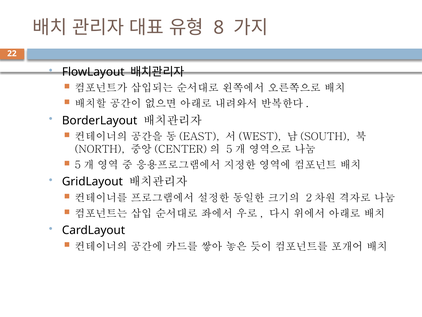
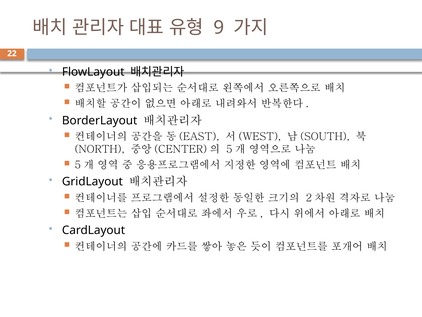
8: 8 -> 9 (219, 28)
